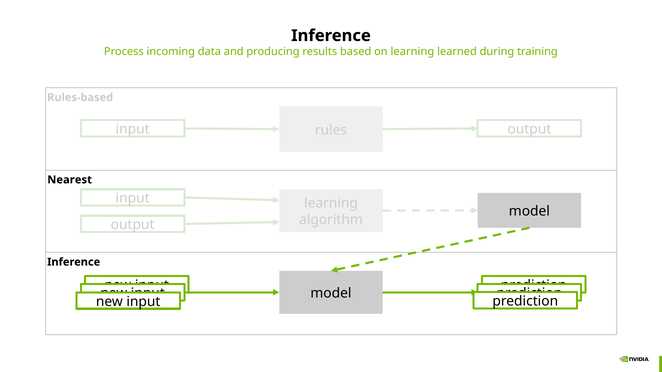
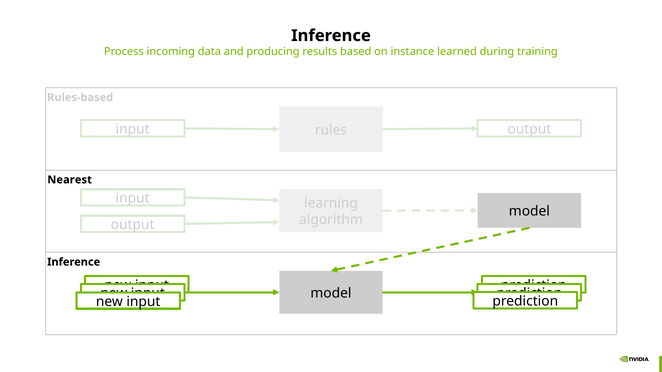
on learning: learning -> instance (412, 52)
